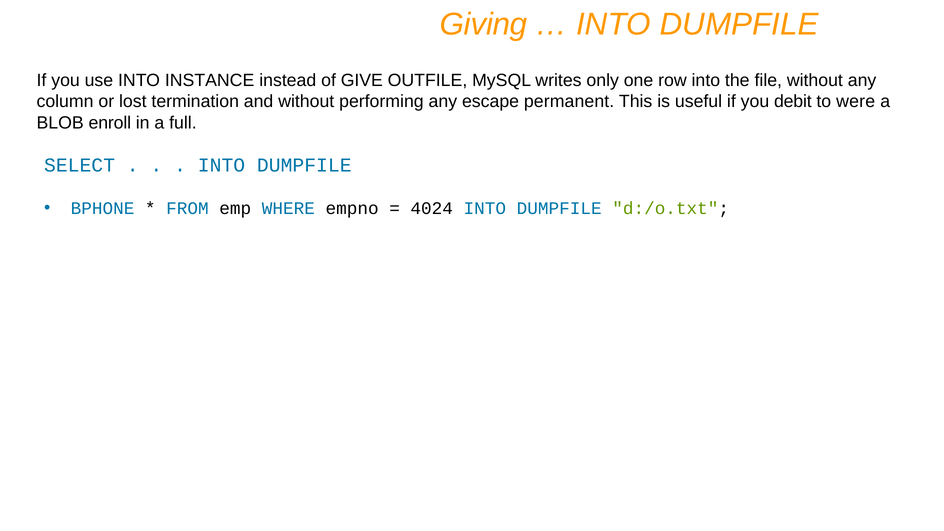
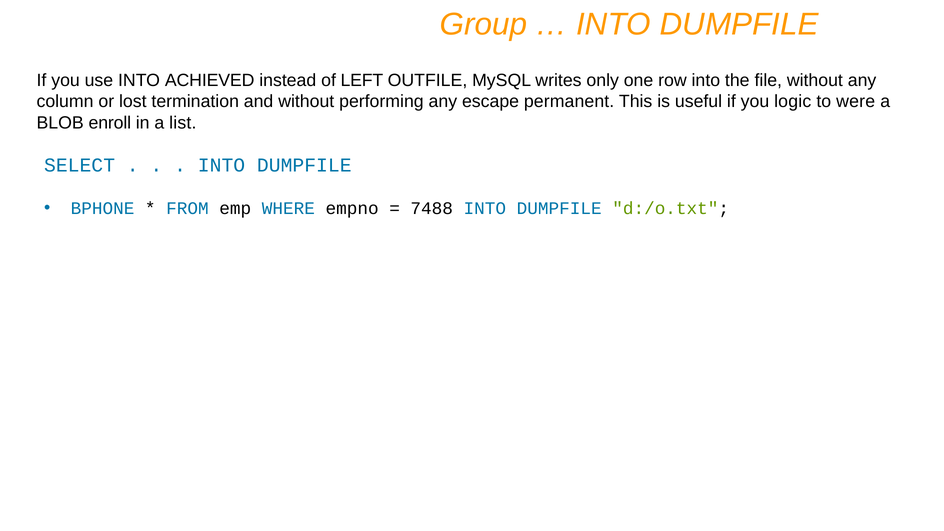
Giving: Giving -> Group (483, 25)
INSTANCE: INSTANCE -> ACHIEVED (210, 80)
GIVE: GIVE -> LEFT (362, 80)
debit: debit -> logic (793, 101)
full: full -> list (183, 123)
4024: 4024 -> 7488 (432, 208)
